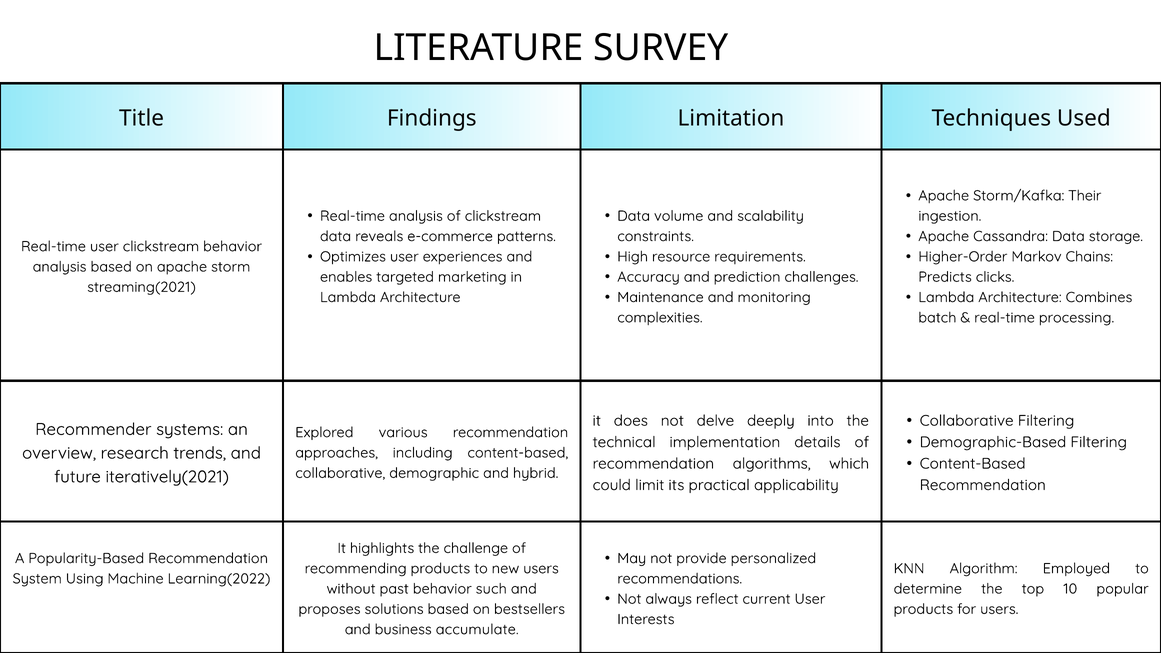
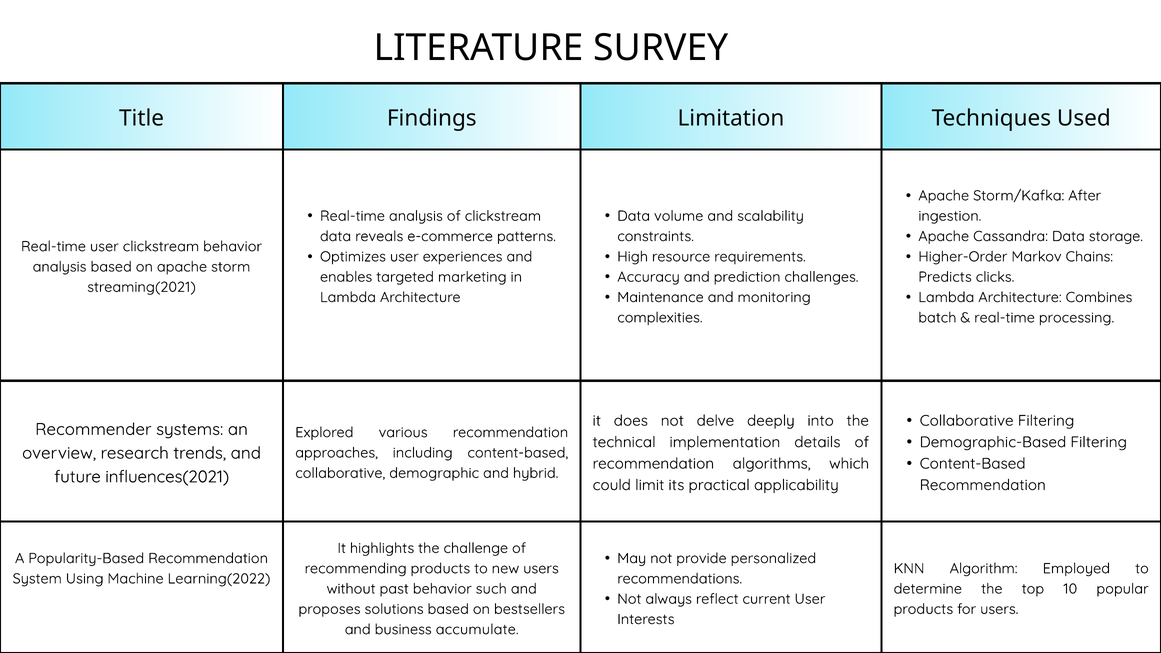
Their: Their -> After (1085, 196)
iteratively(2021: iteratively(2021 -> influences(2021 (167, 477)
